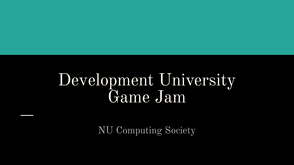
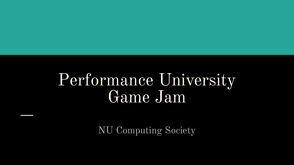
Development: Development -> Performance (106, 80)
